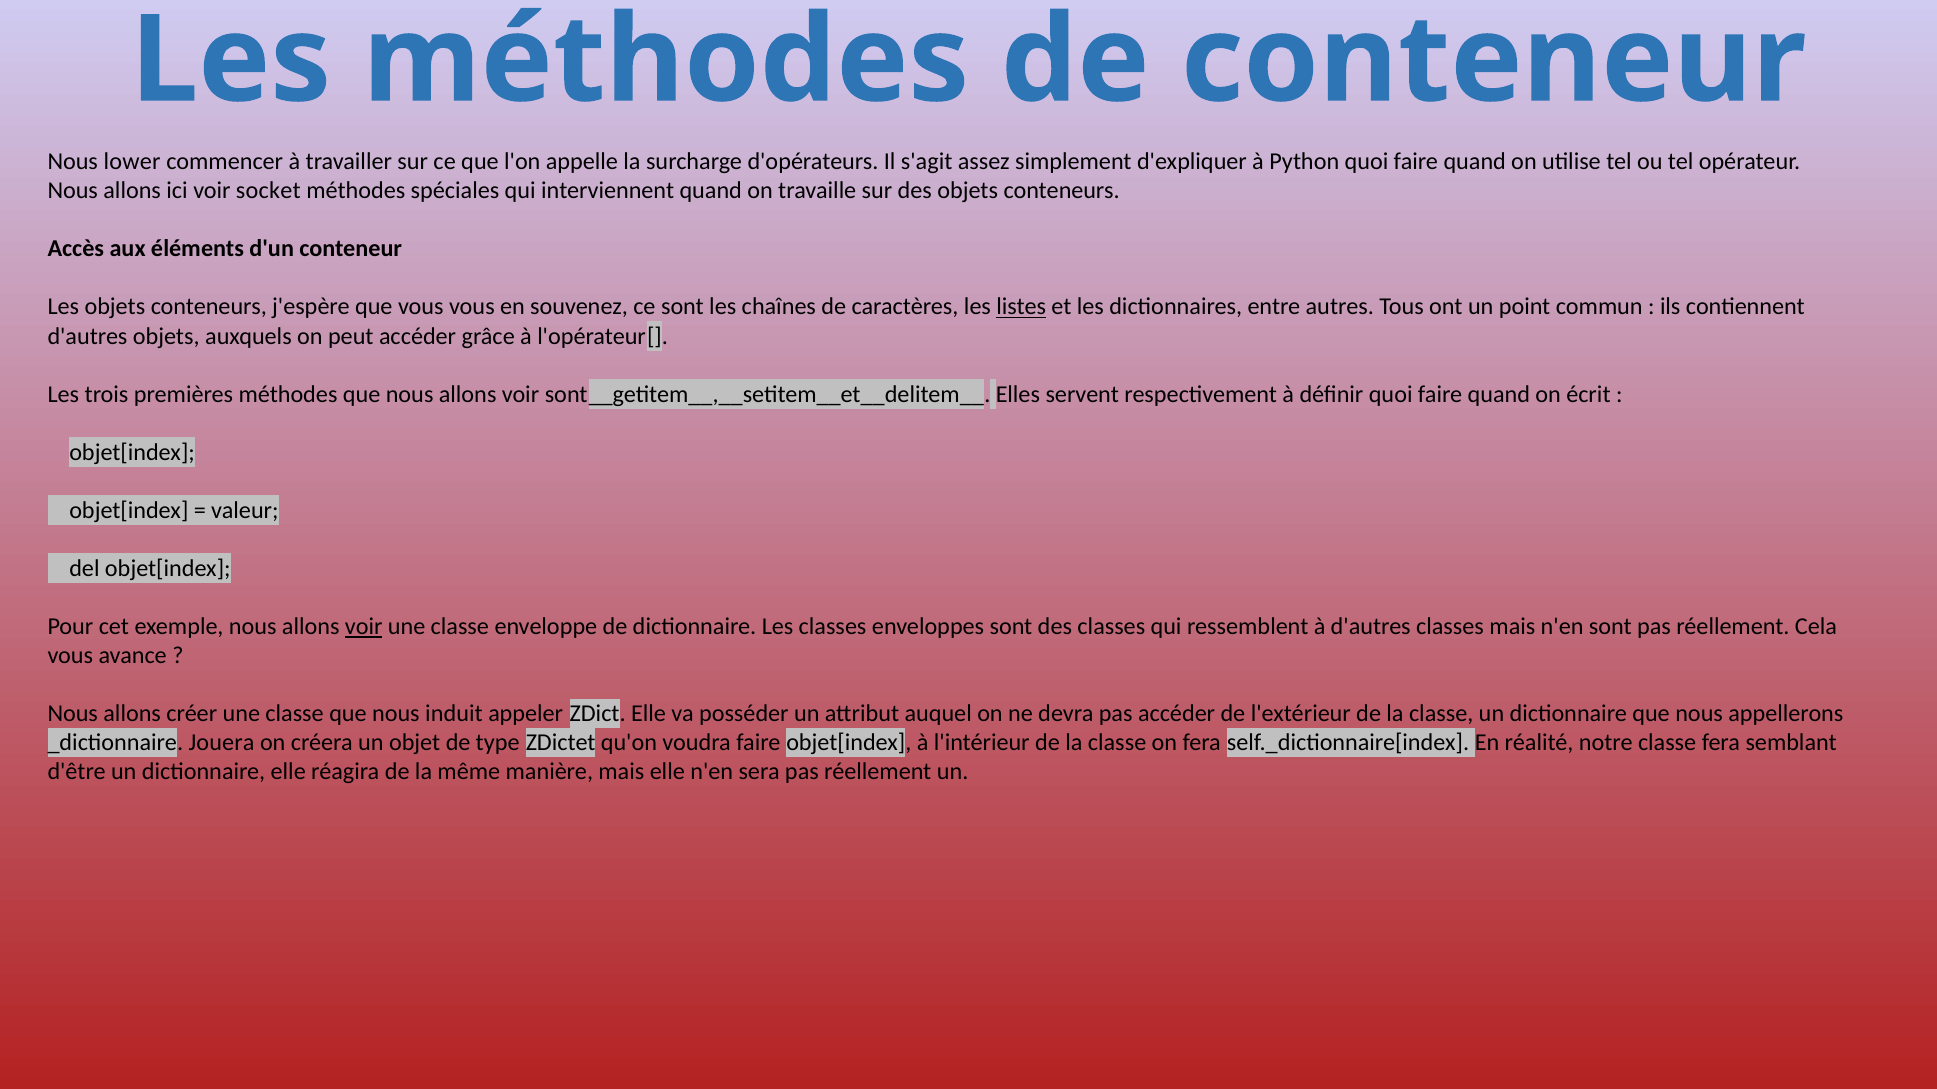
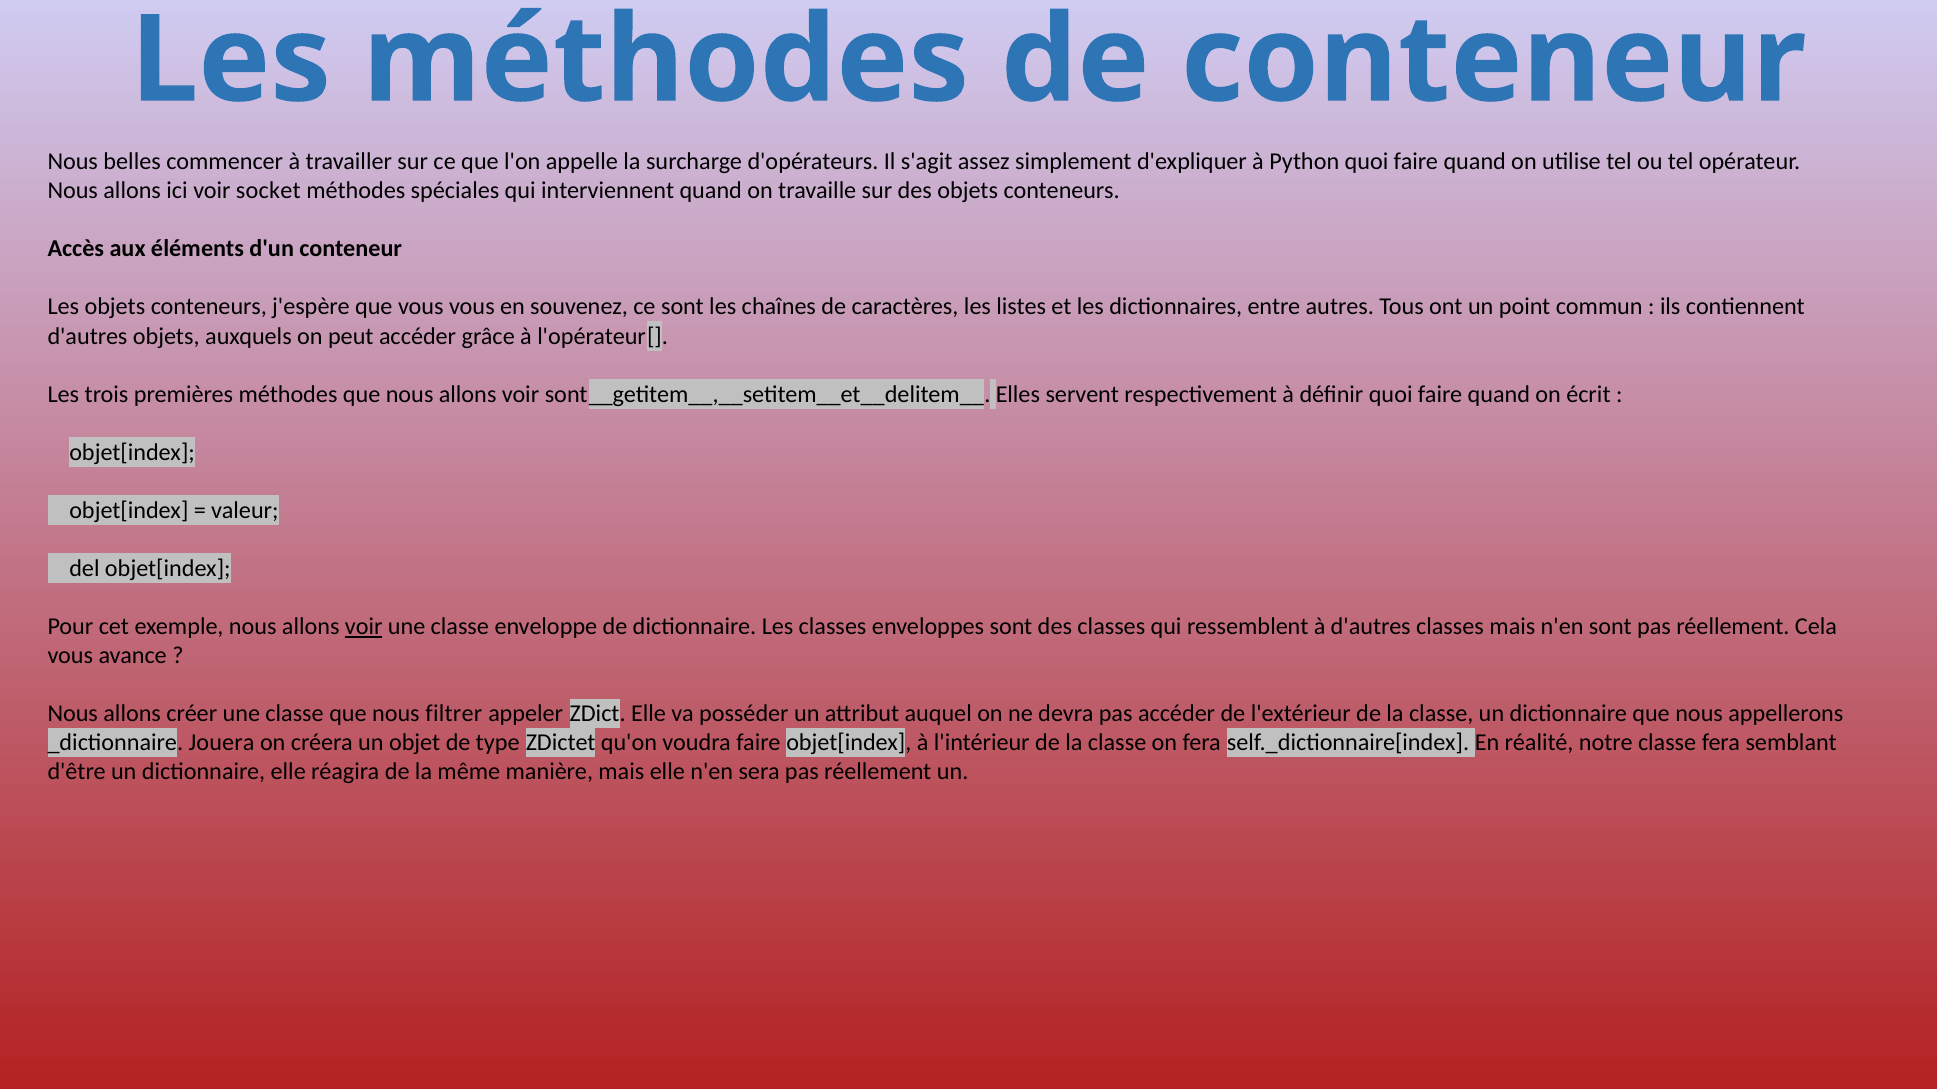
lower: lower -> belles (132, 162)
listes underline: present -> none (1021, 307)
induit: induit -> filtrer (454, 714)
